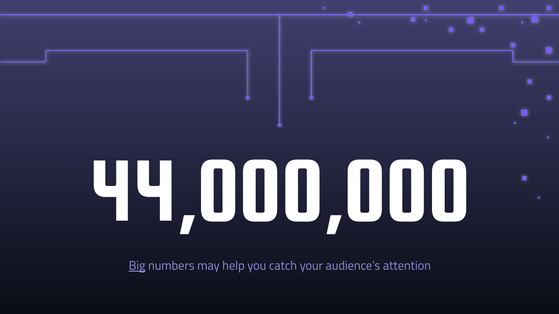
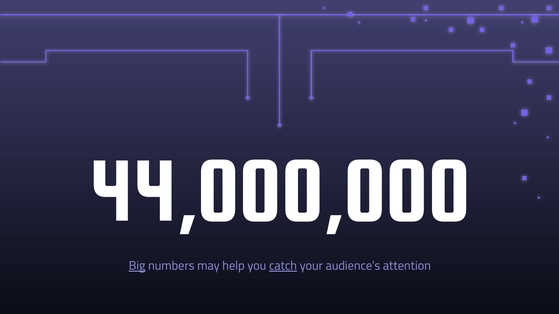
catch underline: none -> present (283, 266)
